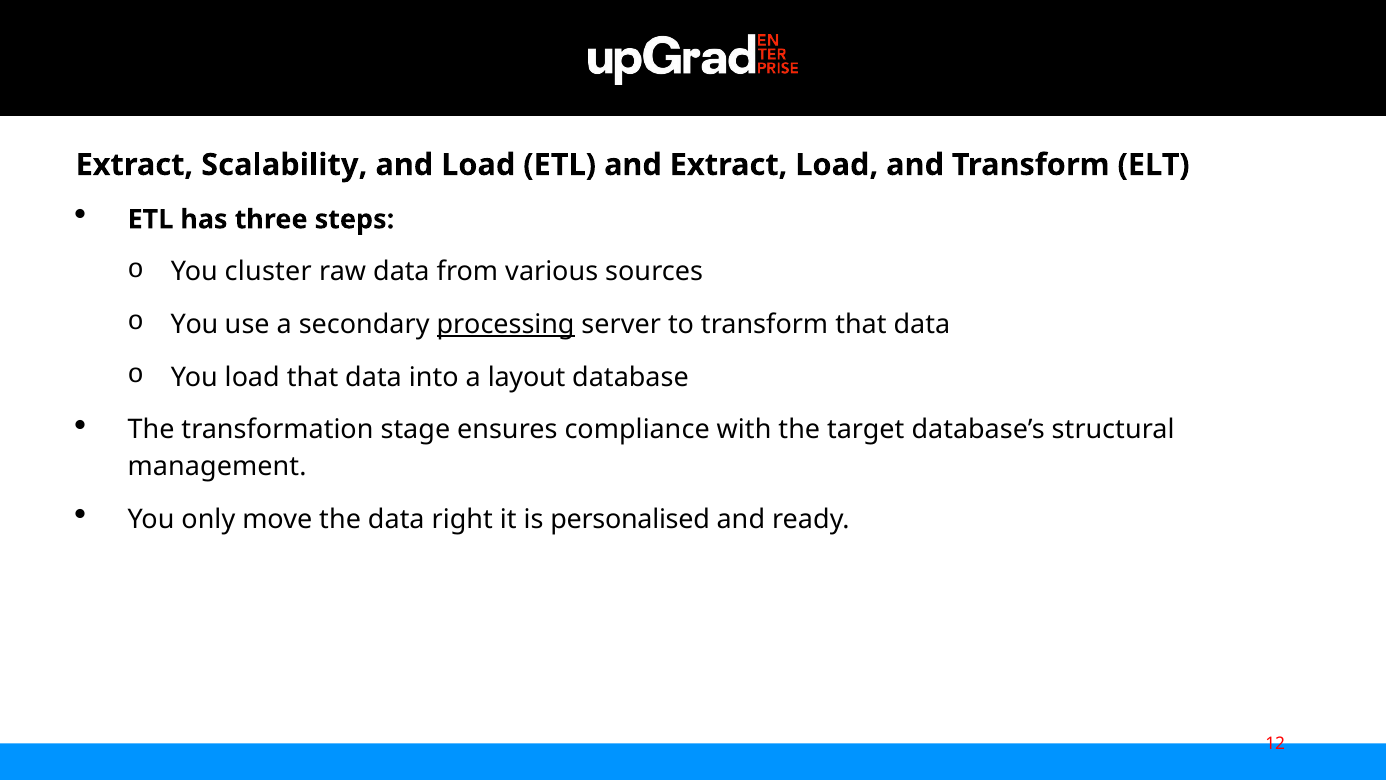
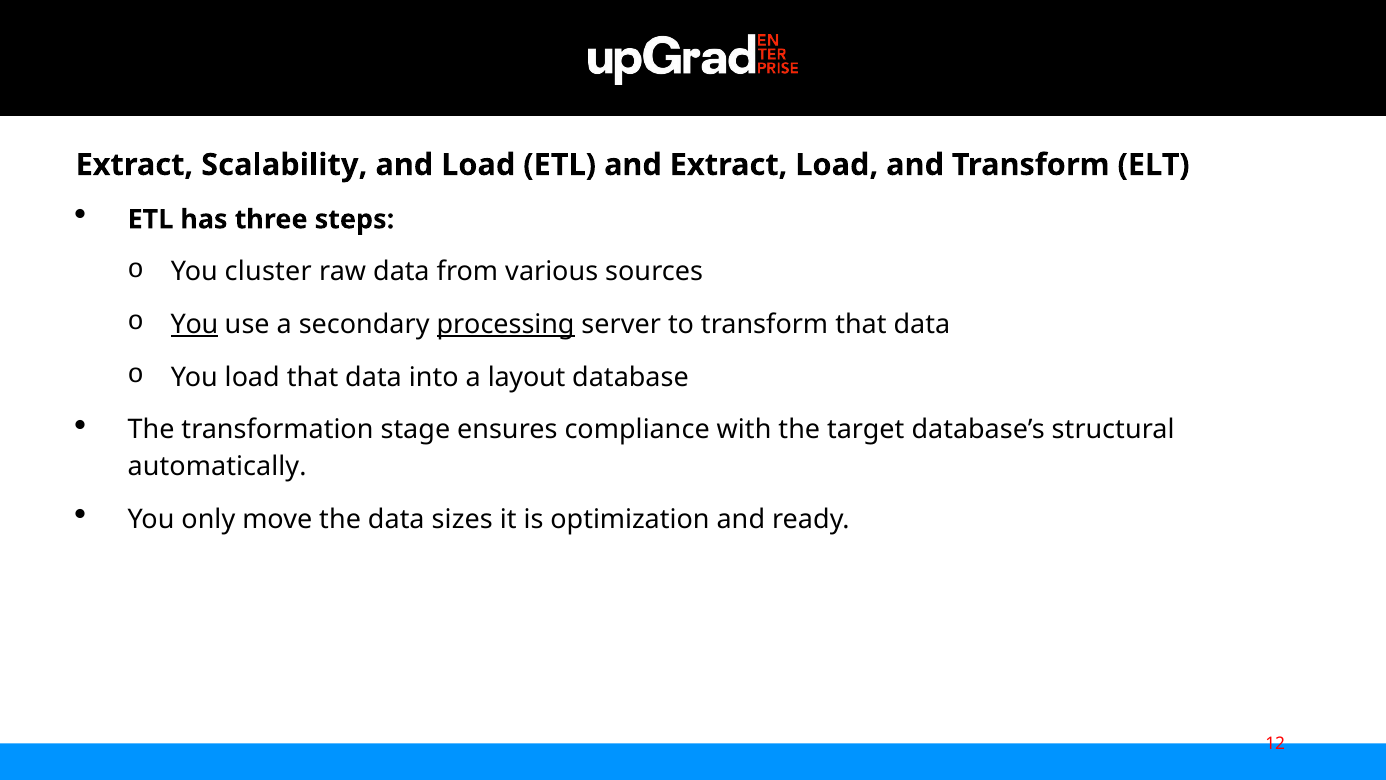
You underline: none -> present (194, 324)
management: management -> automatically (217, 467)
right: right -> sizes (462, 519)
personalised: personalised -> optimization (630, 519)
